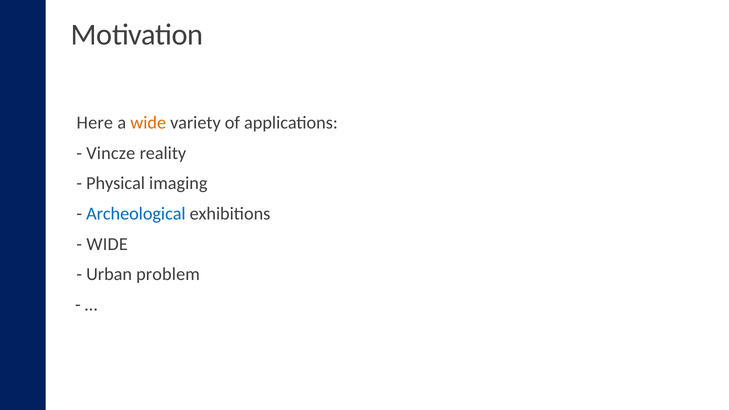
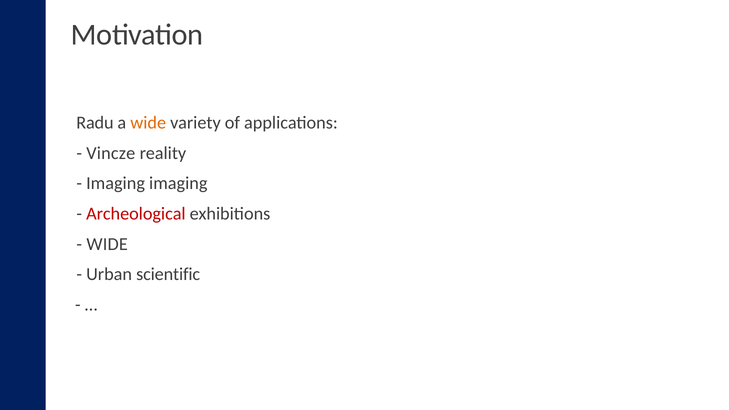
Here: Here -> Radu (95, 123)
Physical: Physical -> Imaging (116, 183)
Archeological colour: blue -> red (136, 214)
problem: problem -> scientific (168, 274)
